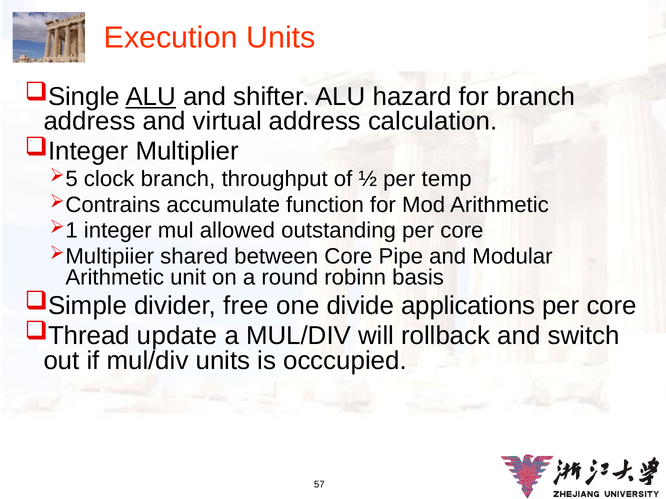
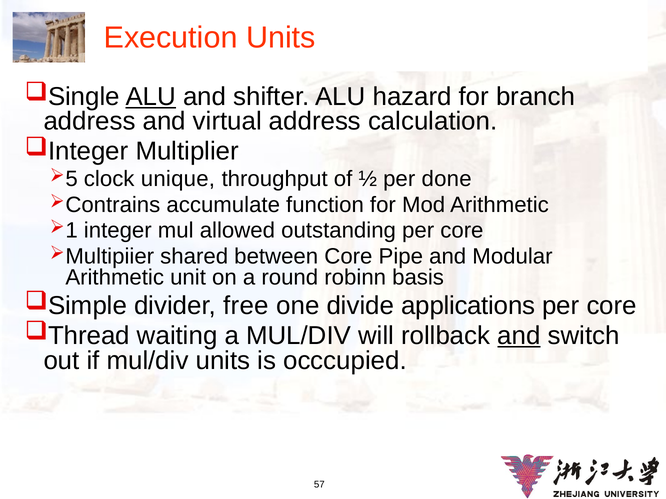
clock branch: branch -> unique (178, 179)
temp: temp -> done (447, 179)
update: update -> waiting (177, 336)
and underline: none -> present (519, 336)
